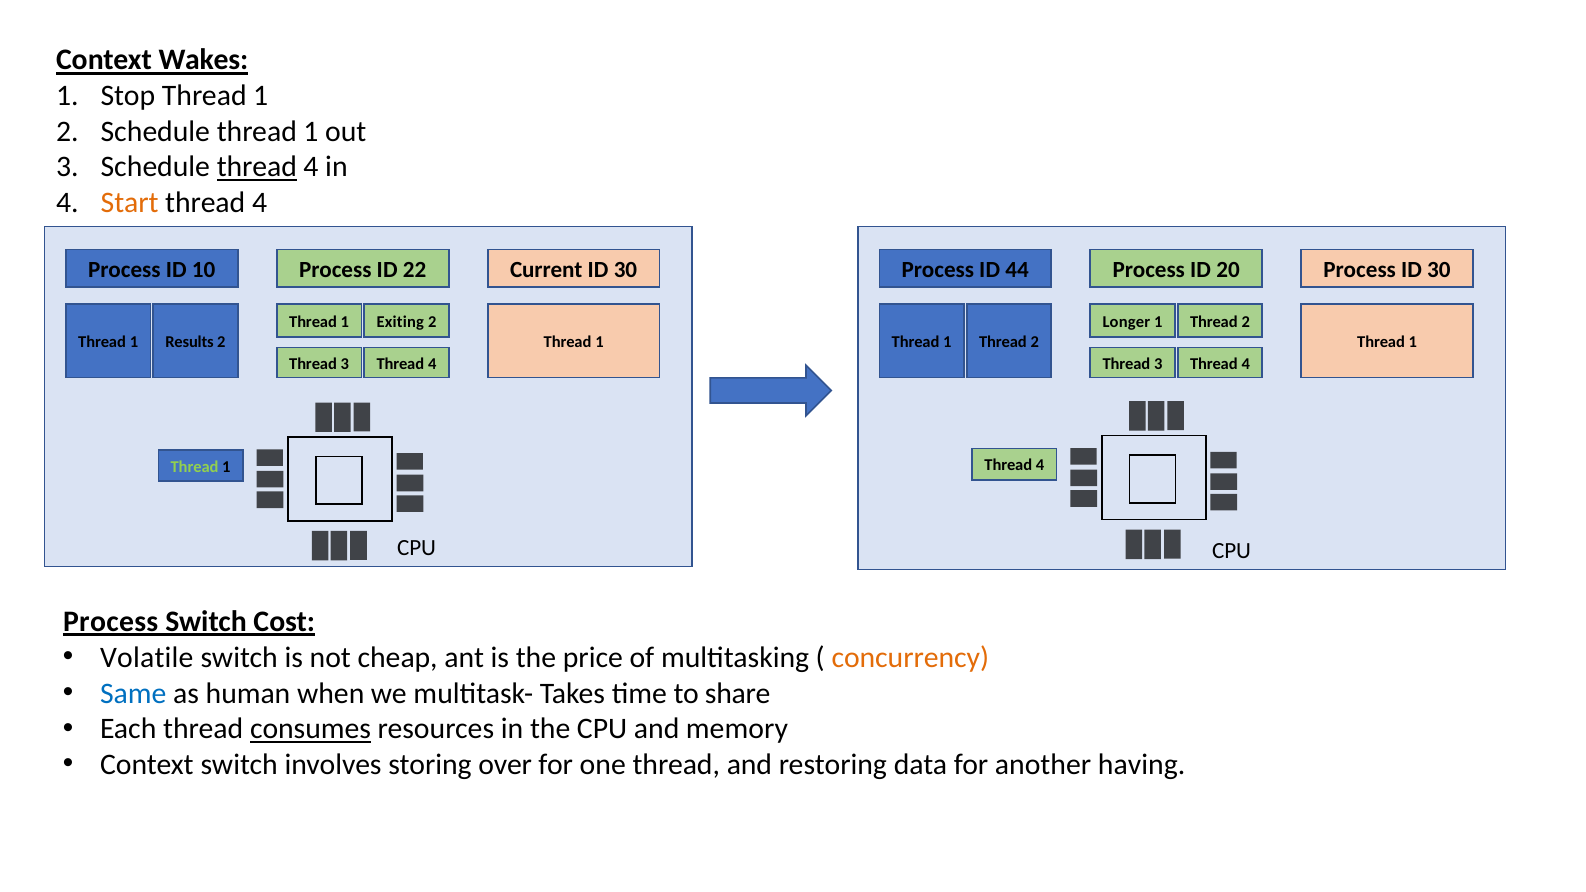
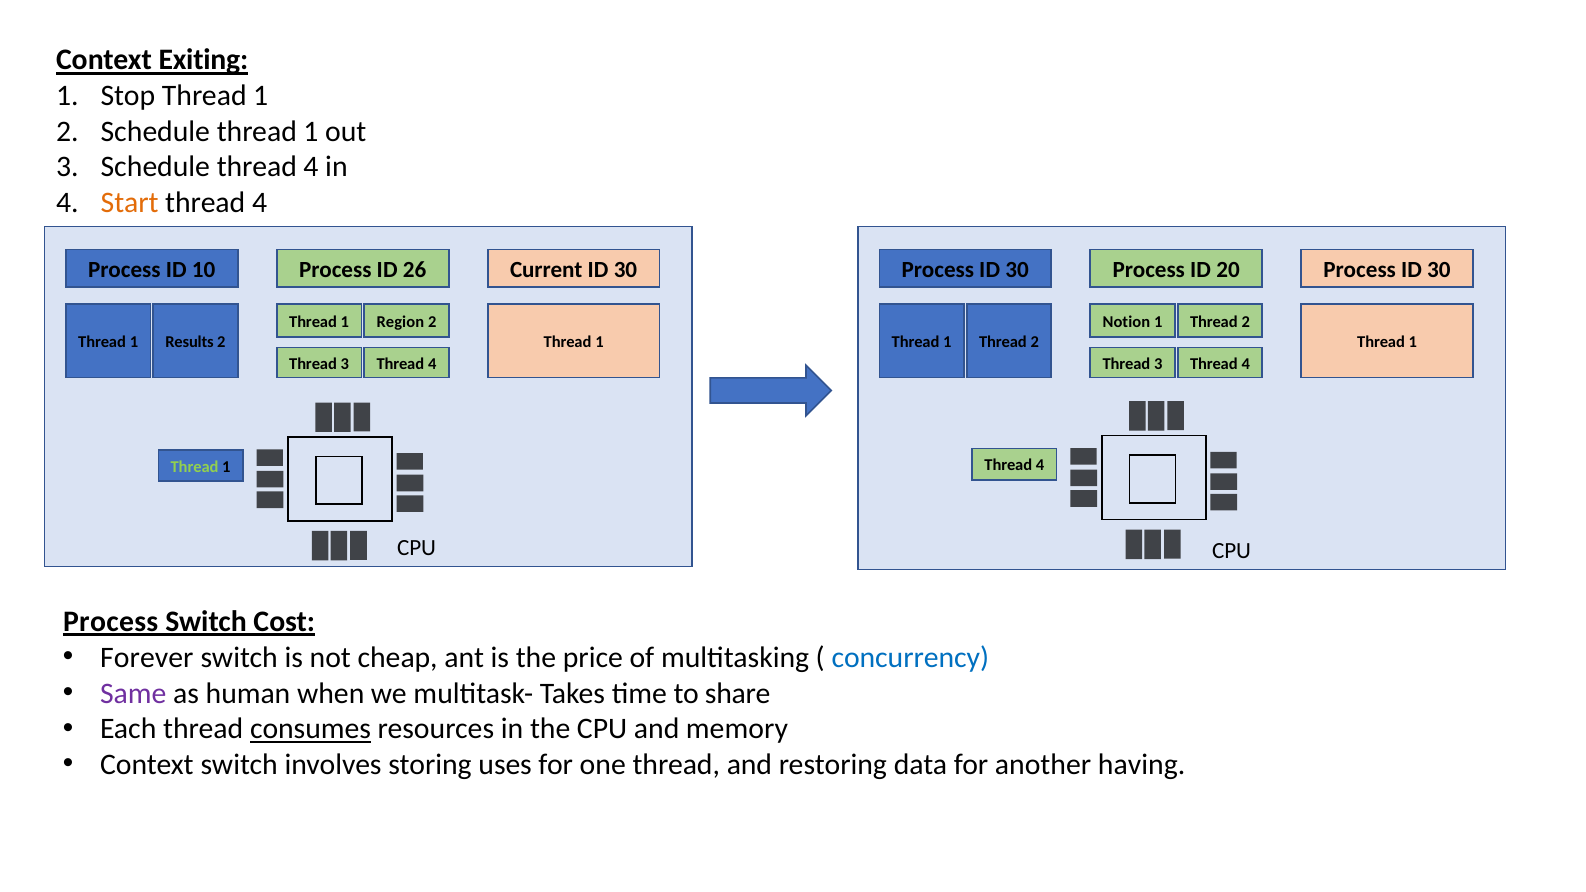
Wakes: Wakes -> Exiting (203, 60)
thread underline: present -> none (257, 167)
22: 22 -> 26 (415, 270)
44: 44 -> 30 (1017, 270)
Exiting: Exiting -> Region (400, 322)
Longer: Longer -> Notion (1126, 322)
Volatile: Volatile -> Forever (147, 658)
concurrency colour: orange -> blue (910, 658)
Same colour: blue -> purple (133, 693)
over: over -> uses (505, 765)
